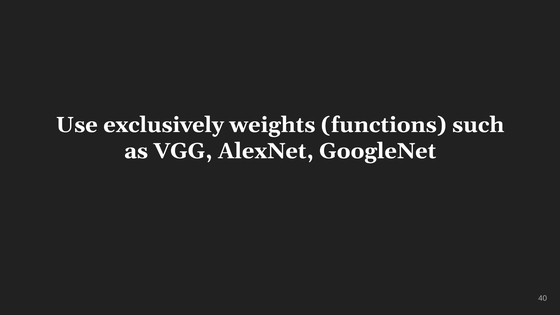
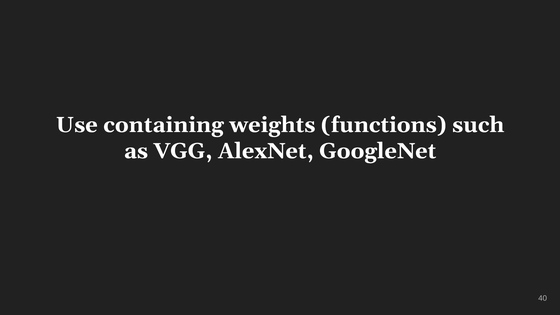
exclusively: exclusively -> containing (164, 125)
